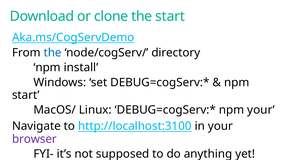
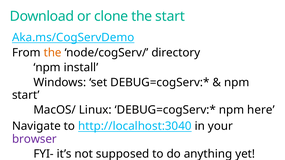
the colour: blue -> orange (53, 53)
npm your: your -> here (261, 110)
http://localhost:3100: http://localhost:3100 -> http://localhost:3040 (135, 126)
